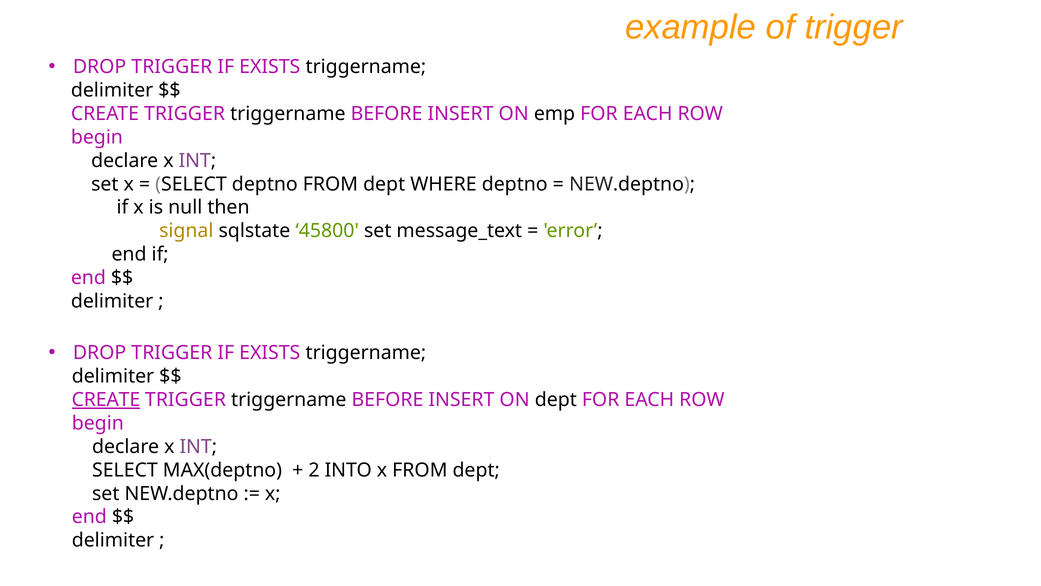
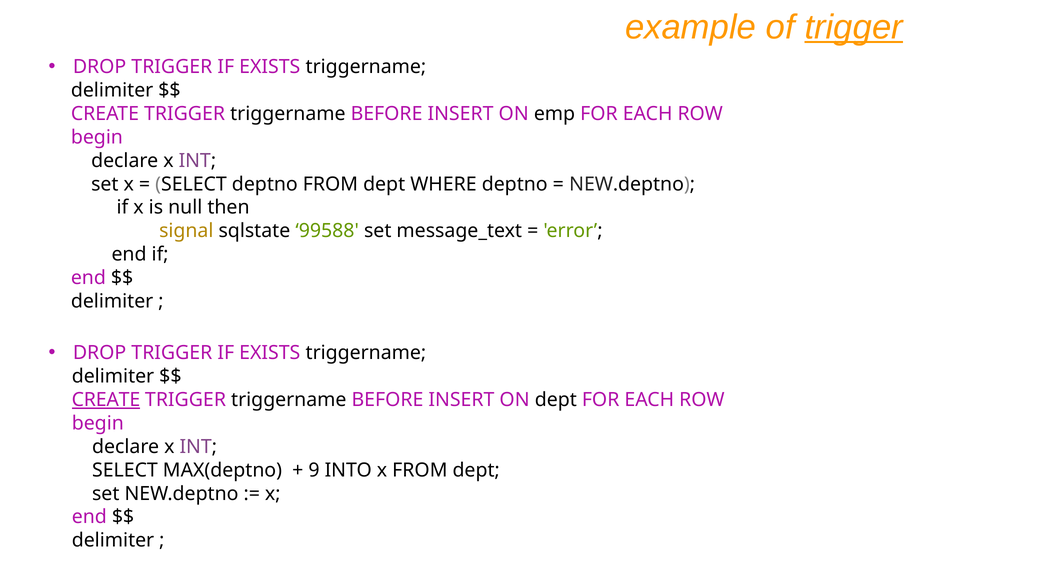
trigger underline: none -> present (854, 27)
45800: 45800 -> 99588 (327, 231)
2: 2 -> 9 (314, 470)
